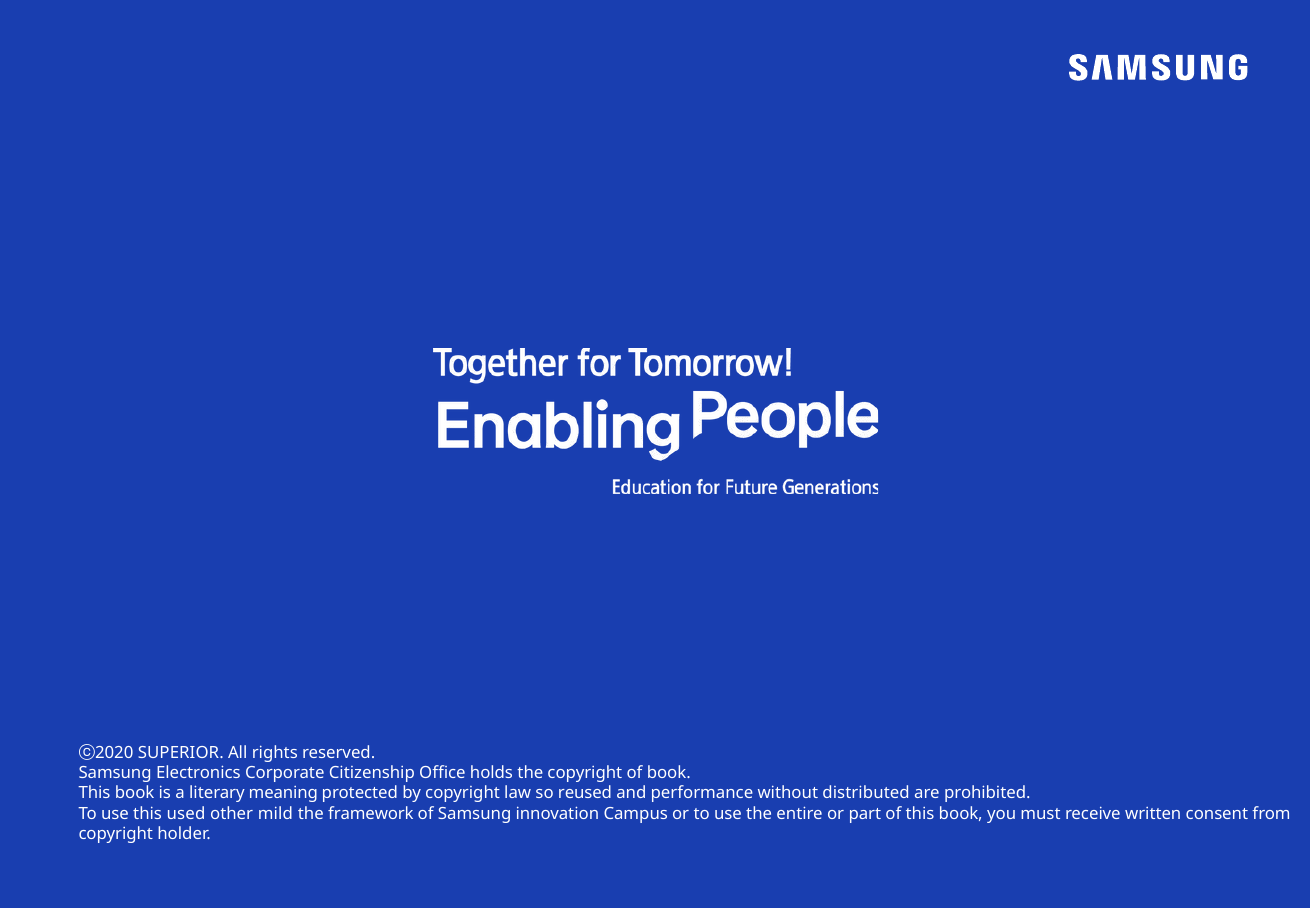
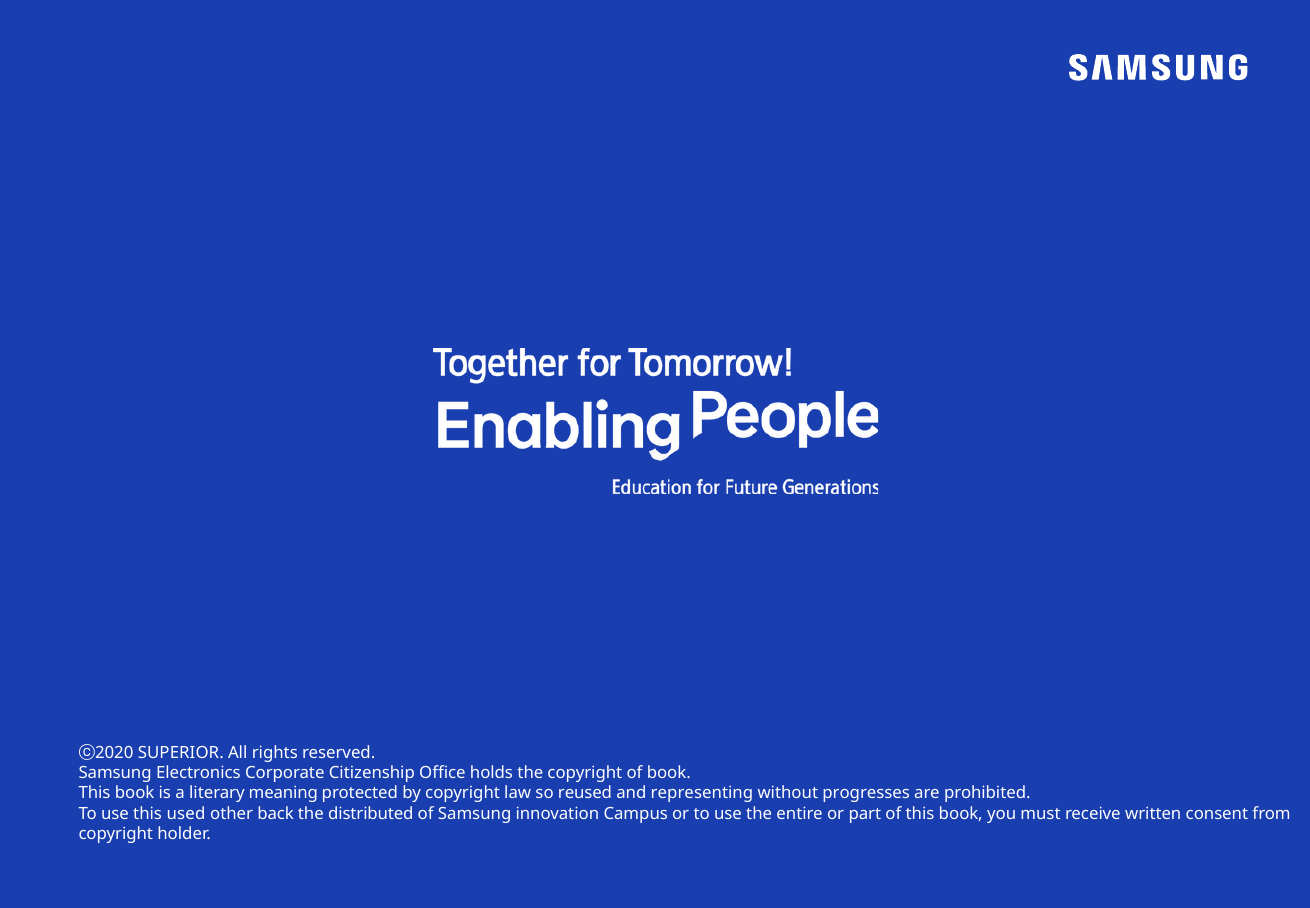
performance: performance -> representing (702, 793)
distributed: distributed -> progresses (866, 793)
mild: mild -> back (276, 814)
framework: framework -> distributed (371, 814)
